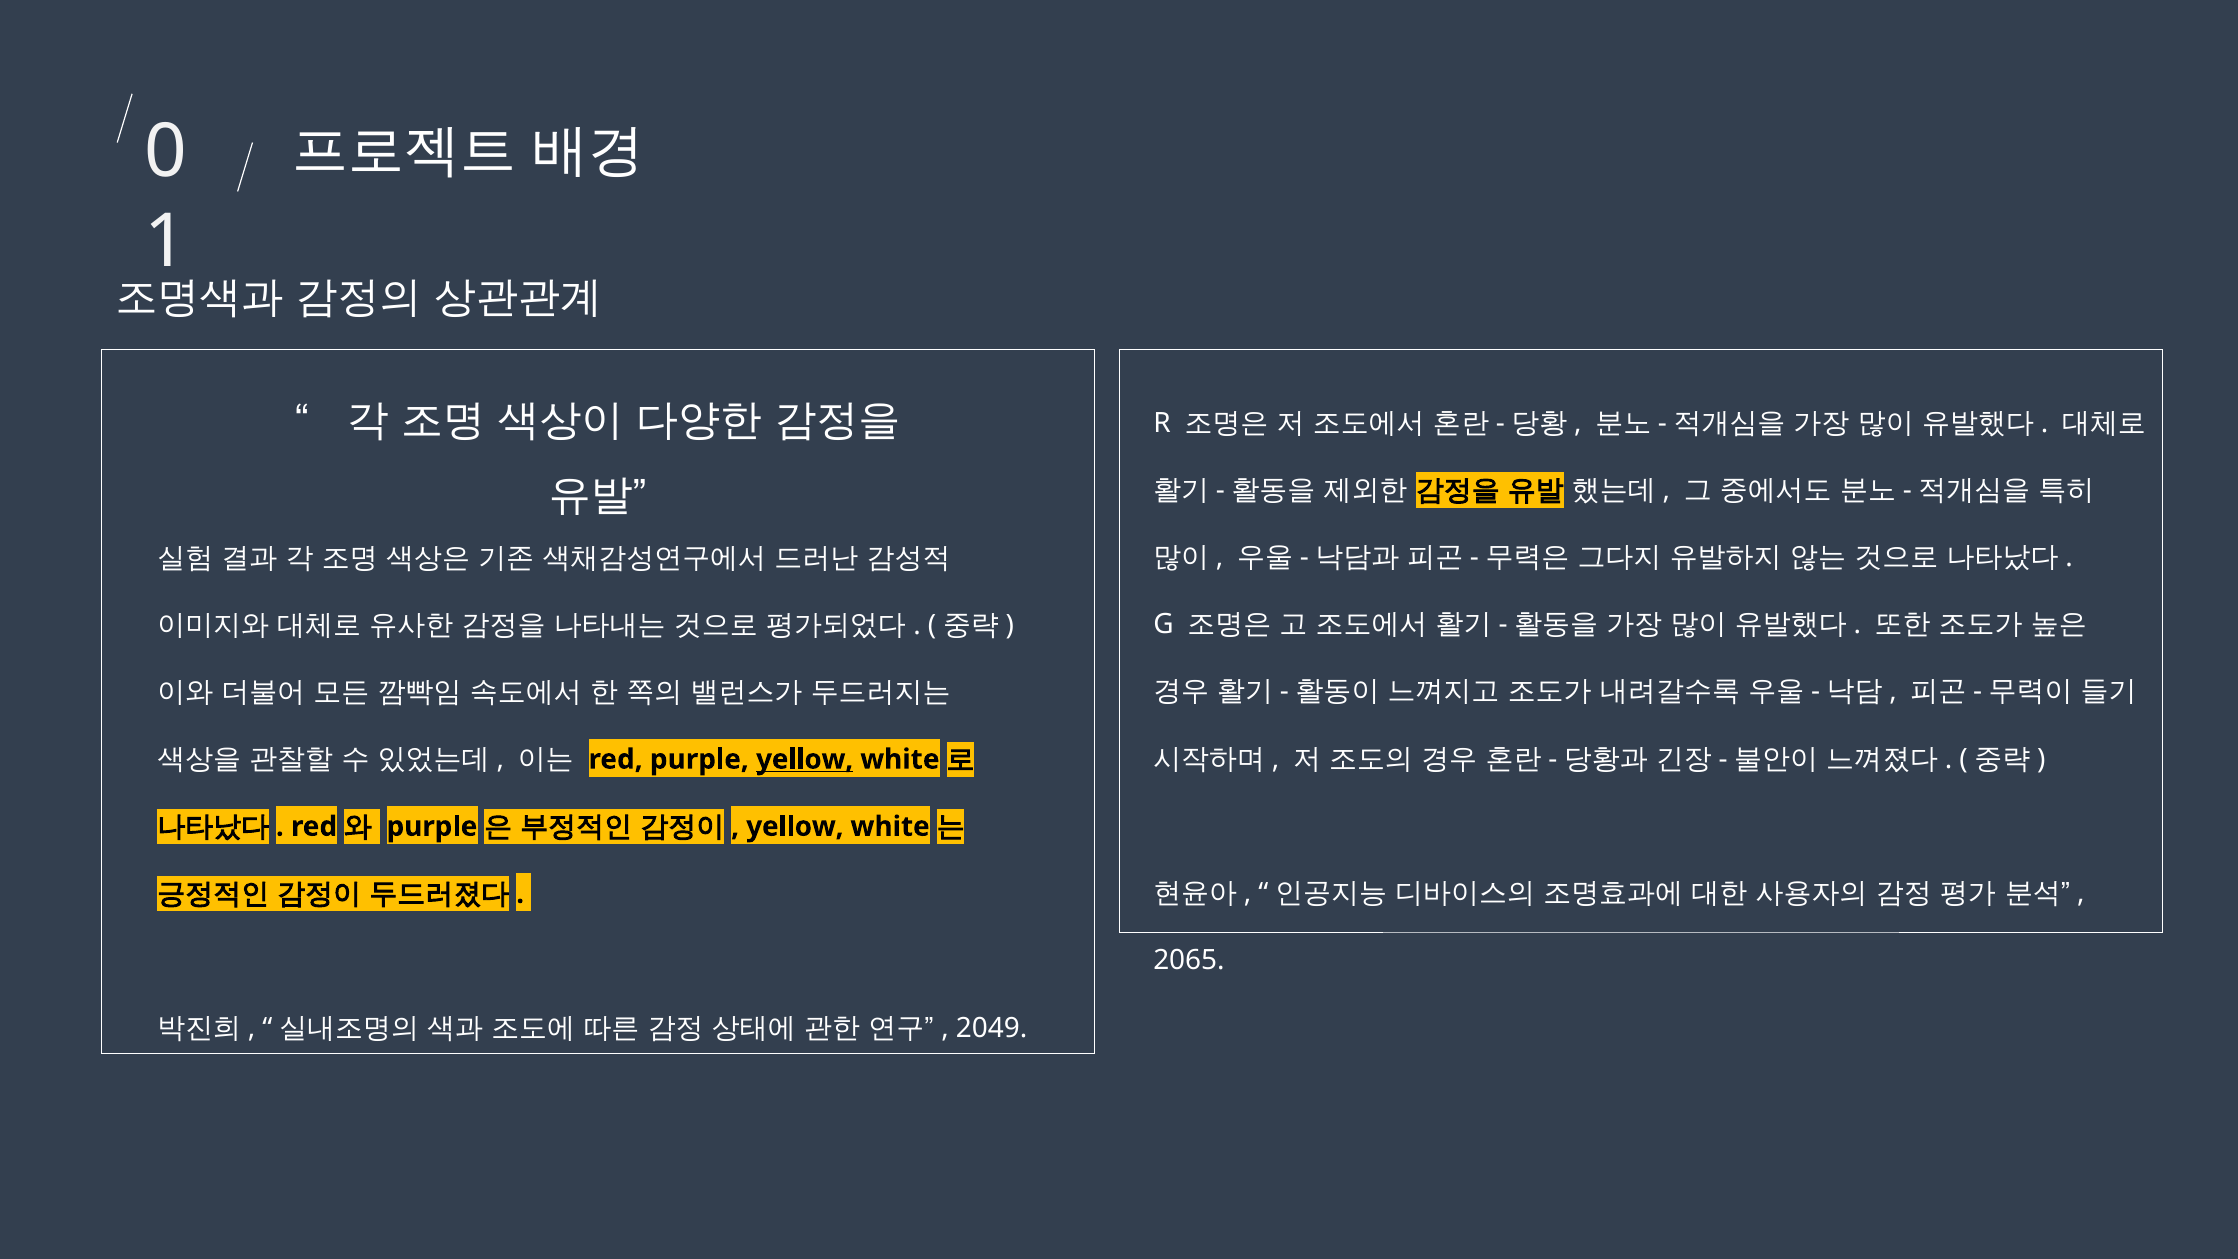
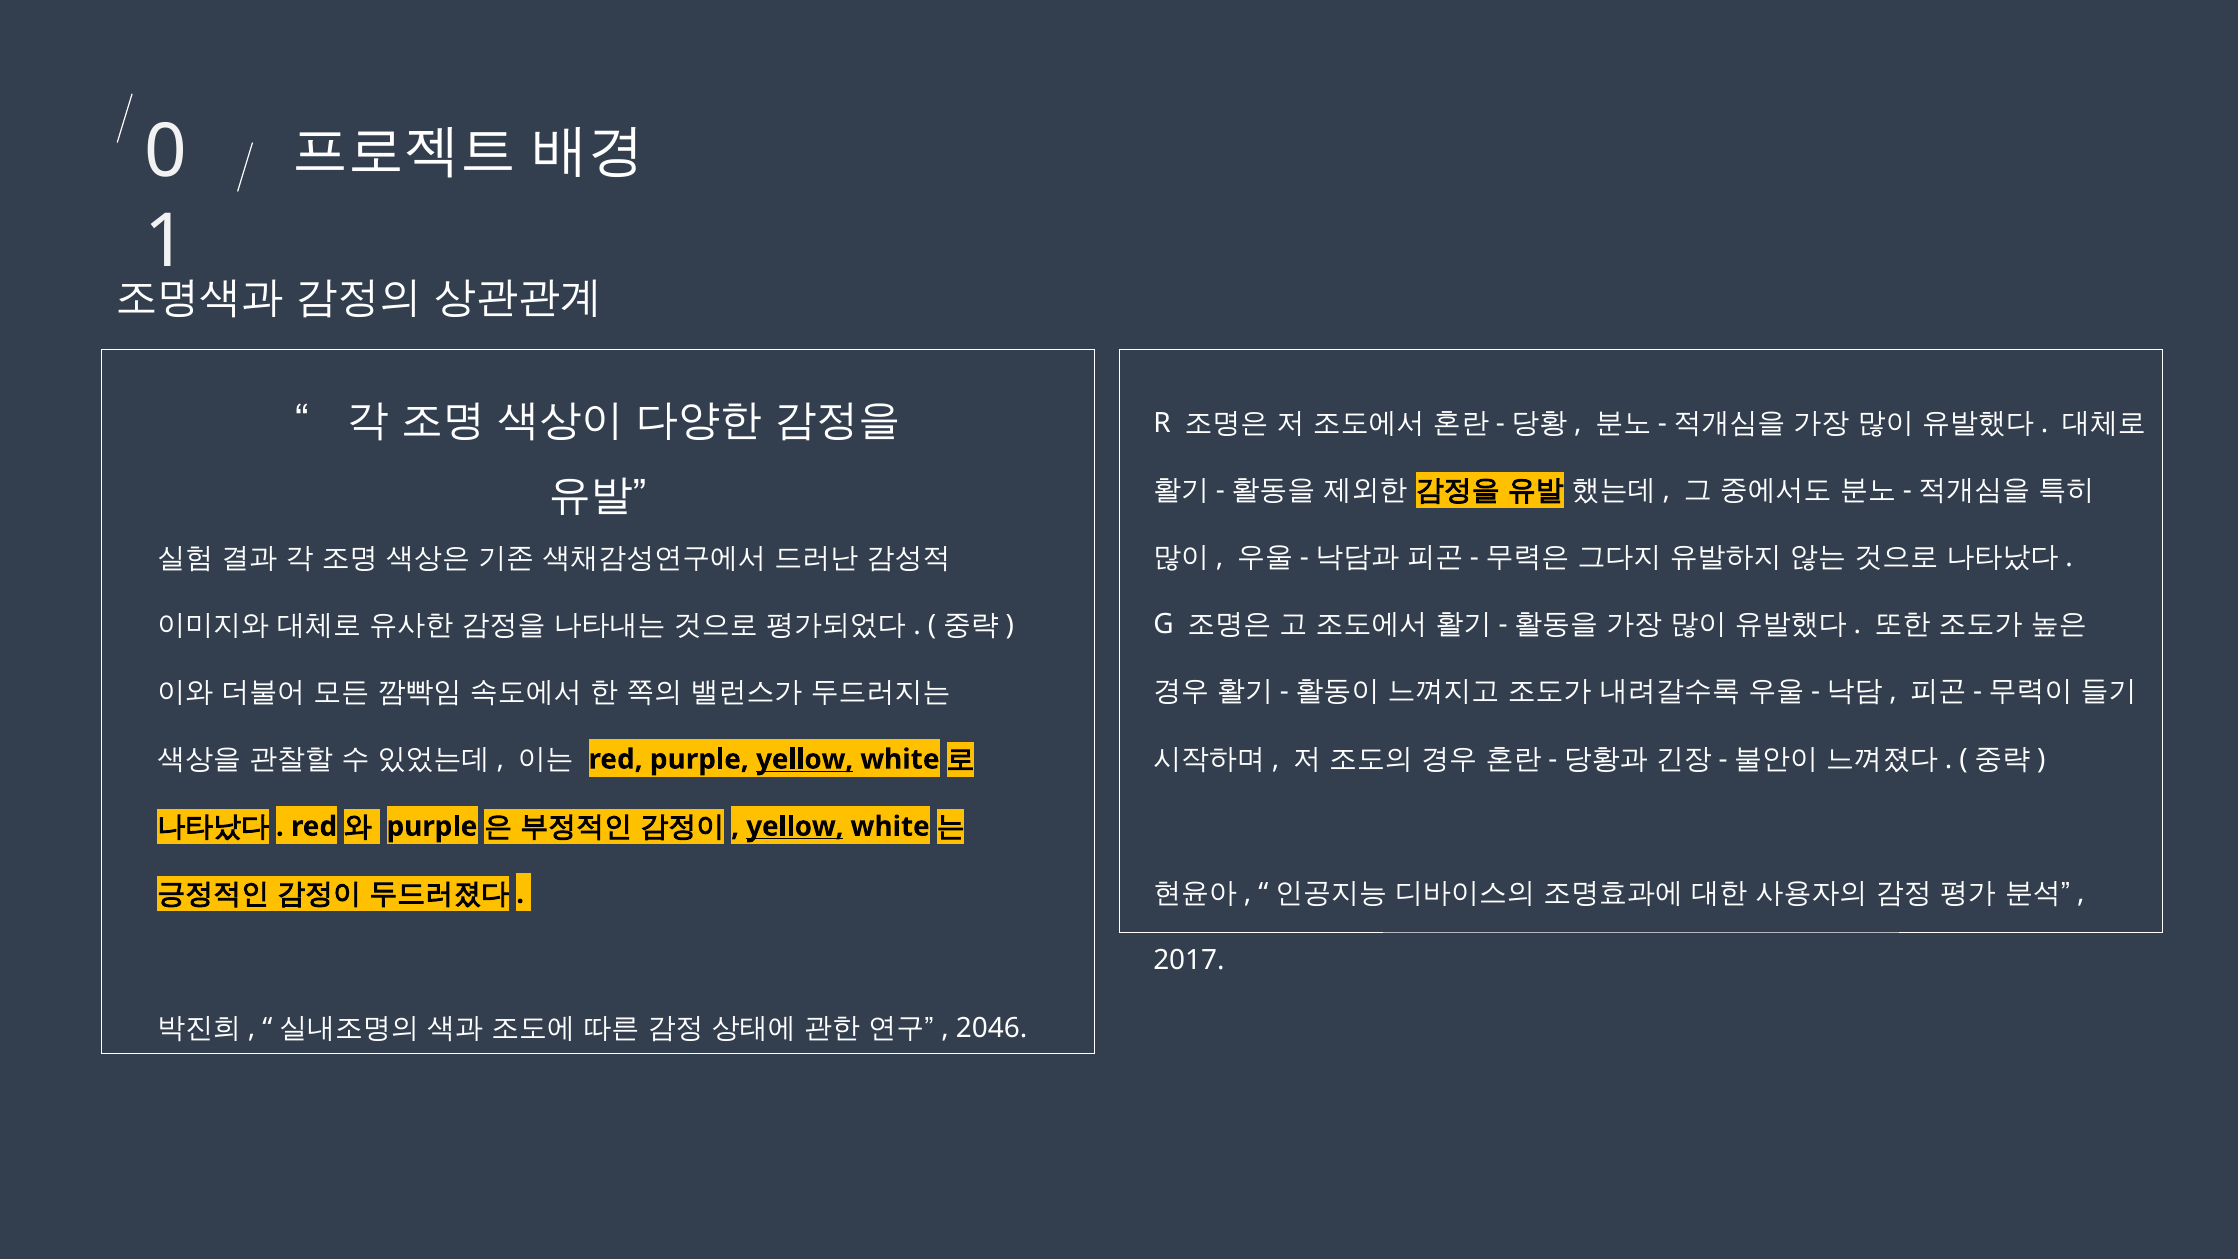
yellow underline: none -> present (795, 826)
2065: 2065 -> 2017 (1189, 960)
2049: 2049 -> 2046 (992, 1028)
